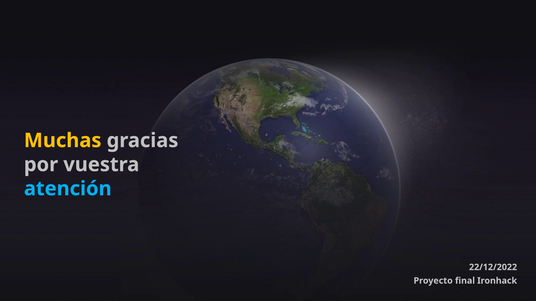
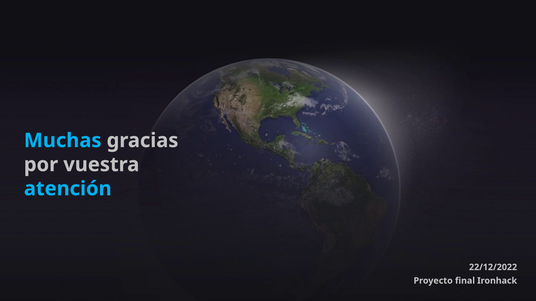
Muchas colour: yellow -> light blue (63, 141)
